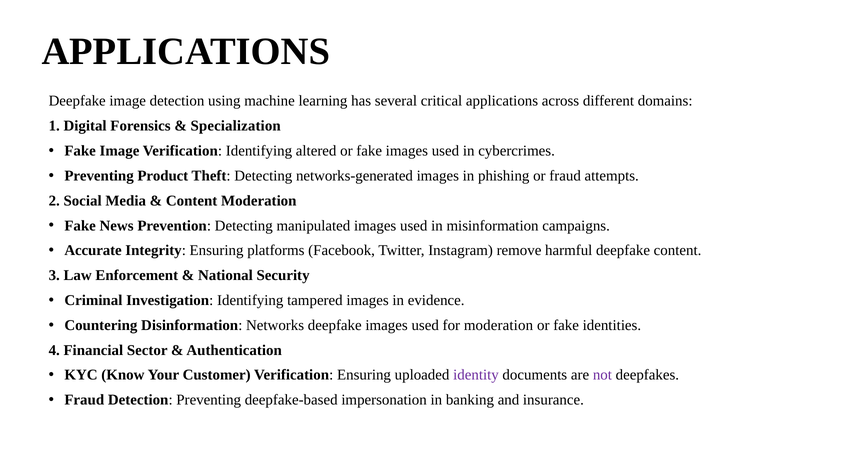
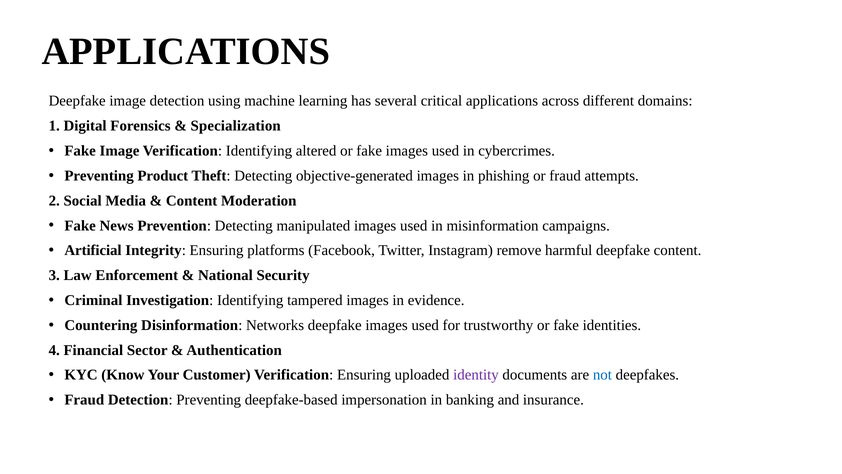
networks-generated: networks-generated -> objective-generated (354, 176)
Accurate: Accurate -> Artificial (93, 250)
for moderation: moderation -> trustworthy (499, 325)
not colour: purple -> blue (602, 375)
